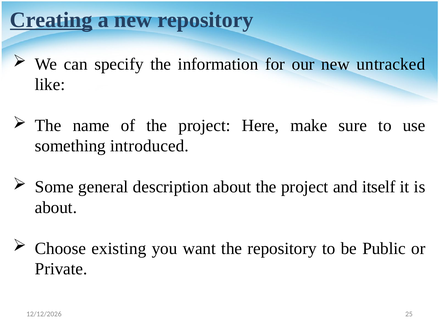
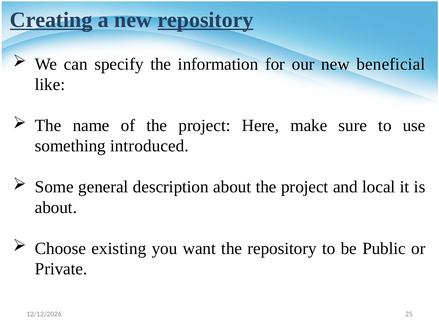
repository underline: none -> present (206, 20)
untracked: untracked -> beneficial (391, 64)
itself: itself -> local (379, 187)
